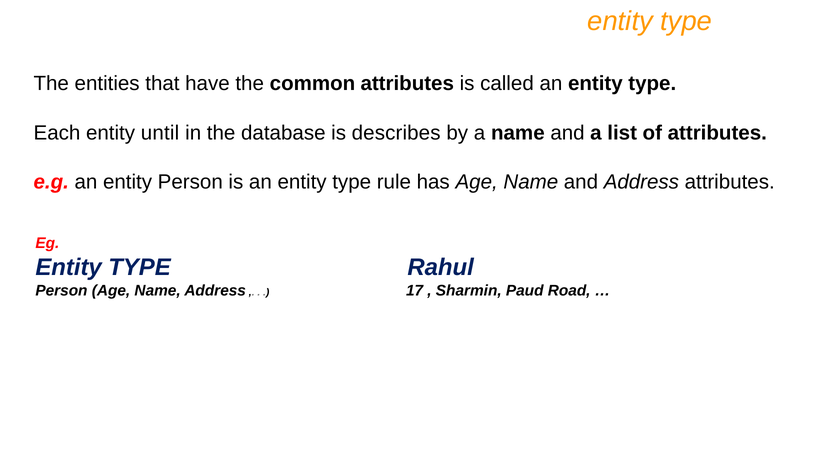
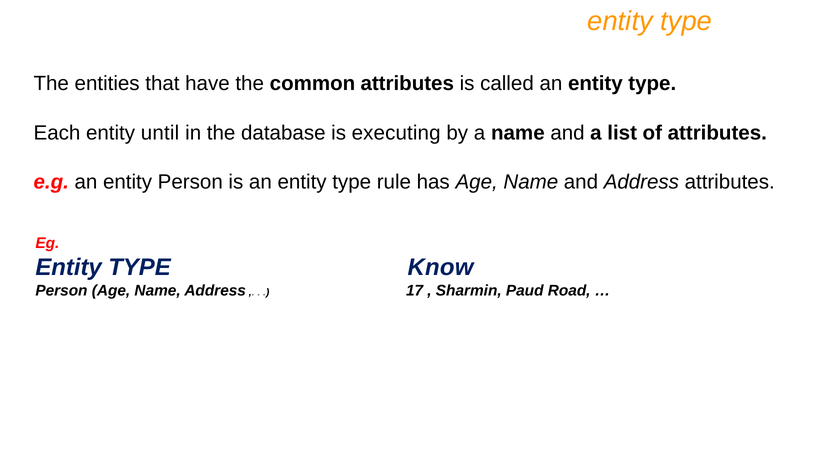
describes: describes -> executing (396, 133)
Rahul: Rahul -> Know (440, 267)
